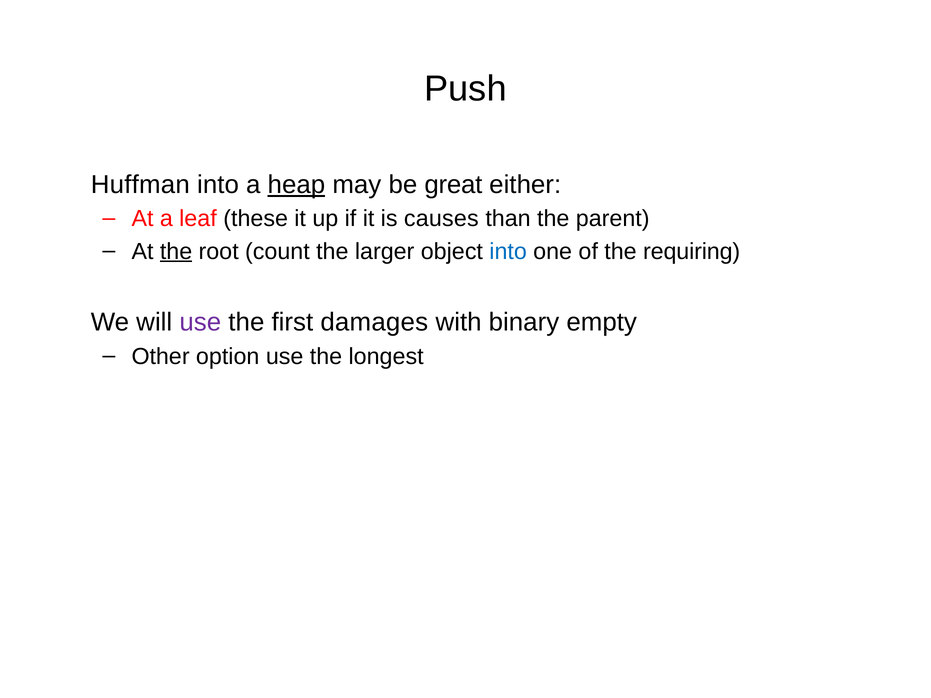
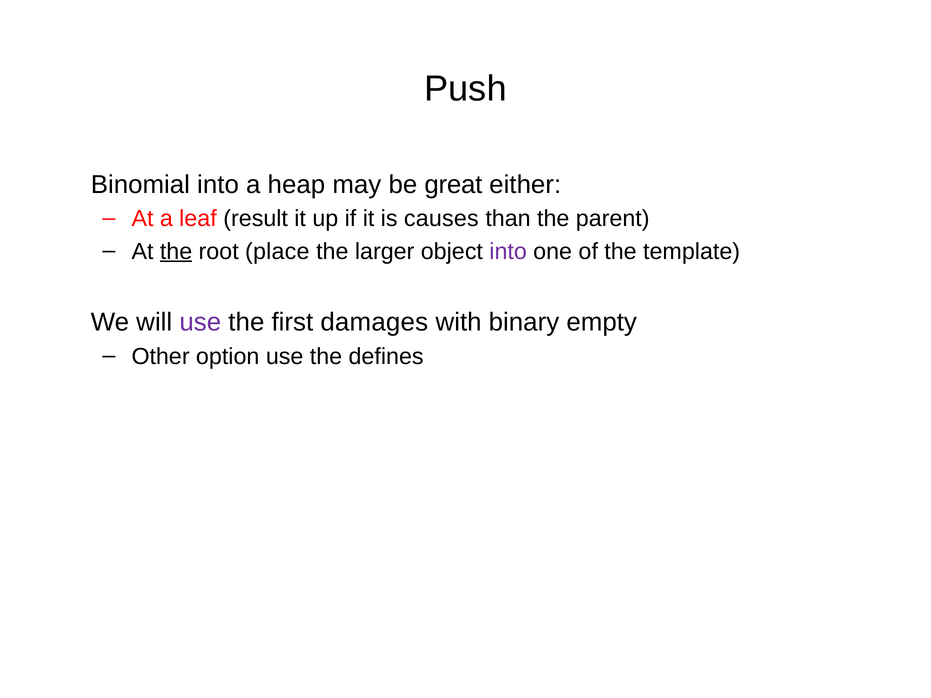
Huffman: Huffman -> Binomial (140, 185)
heap underline: present -> none (296, 185)
these: these -> result (256, 219)
count: count -> place (277, 251)
into colour: blue -> purple (508, 251)
requiring: requiring -> template (692, 251)
longest: longest -> defines (386, 356)
